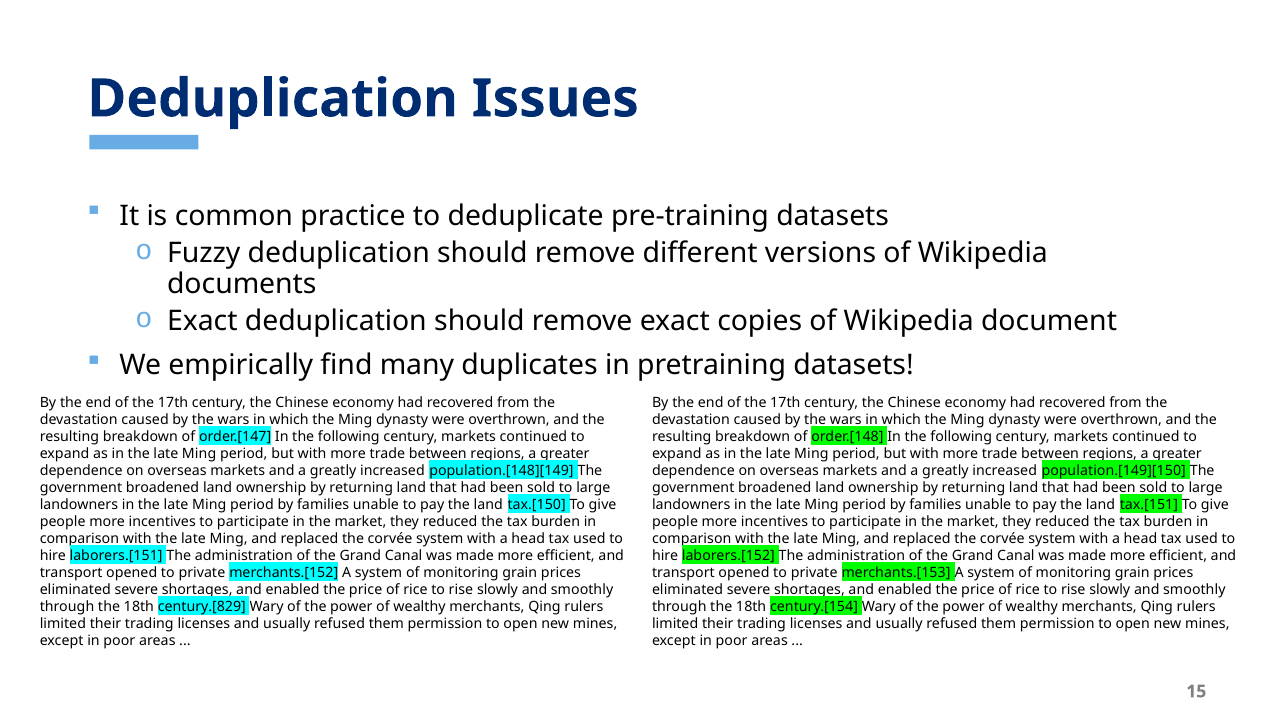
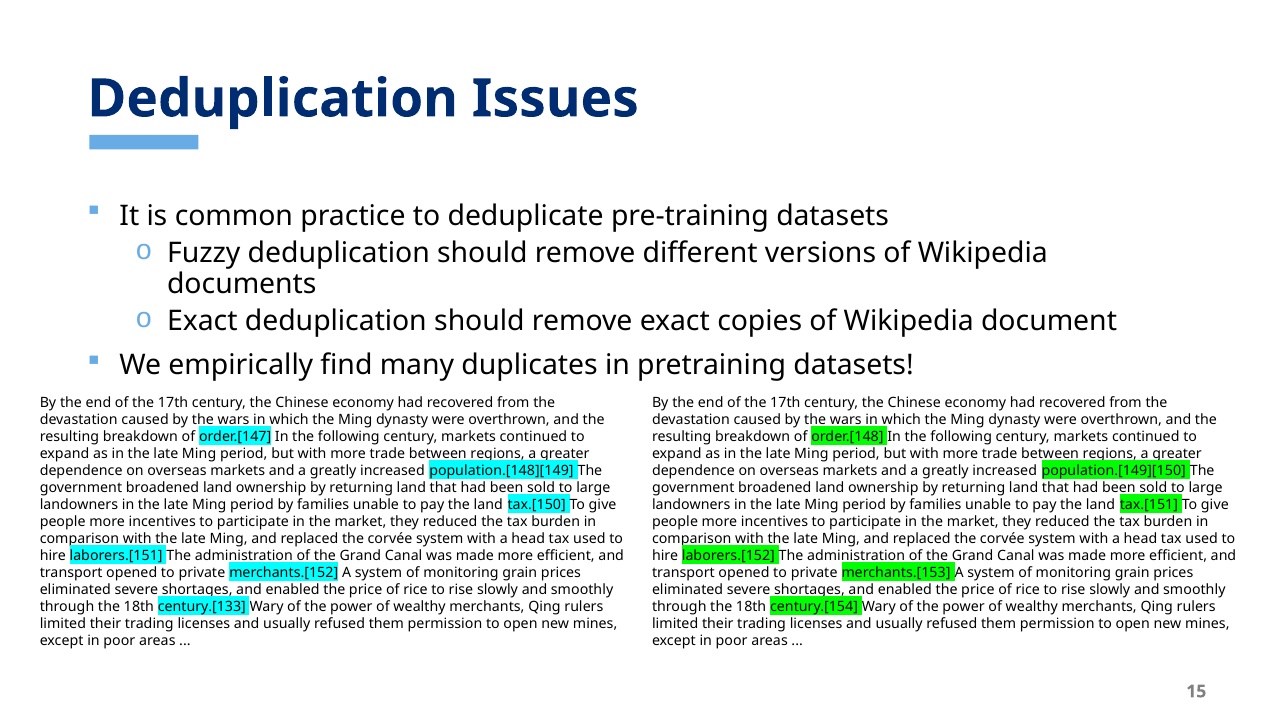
century.[829: century.[829 -> century.[133 (202, 607)
